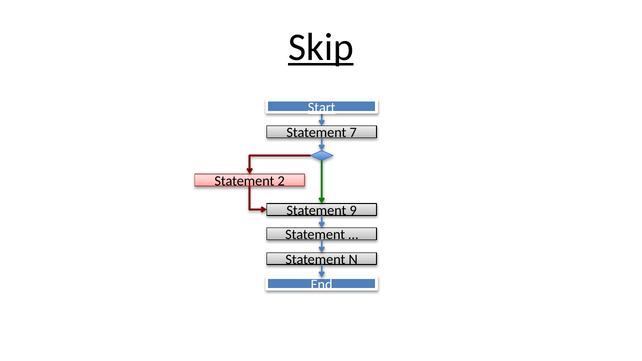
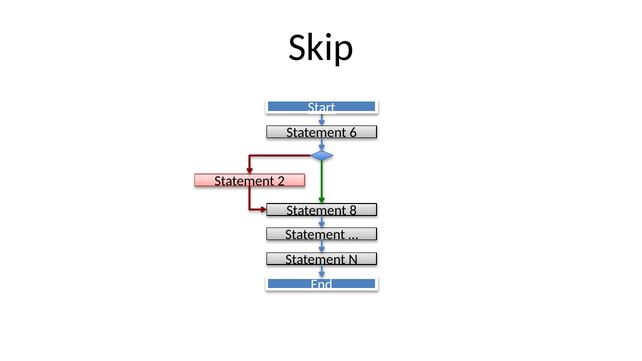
Skip underline: present -> none (321, 47)
7: 7 -> 6 (353, 133)
9: 9 -> 8 (353, 211)
